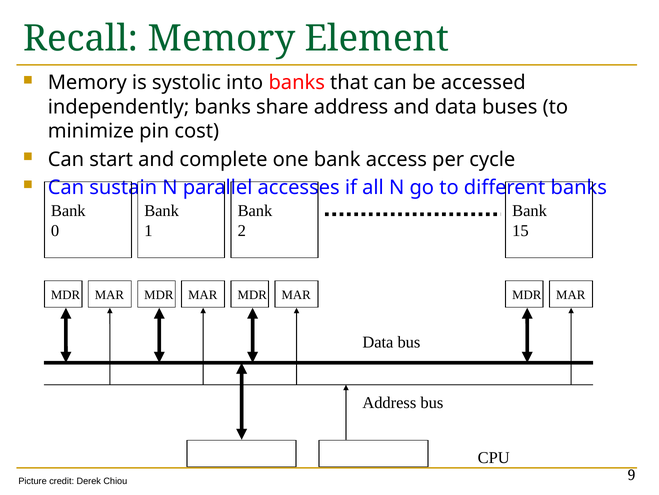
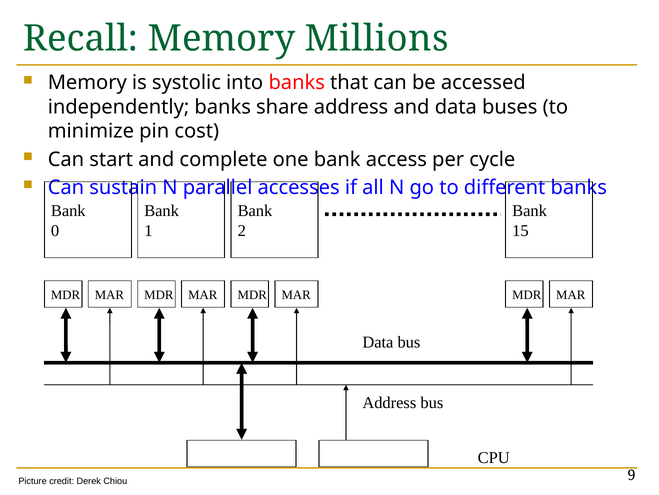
Element: Element -> Millions (377, 39)
